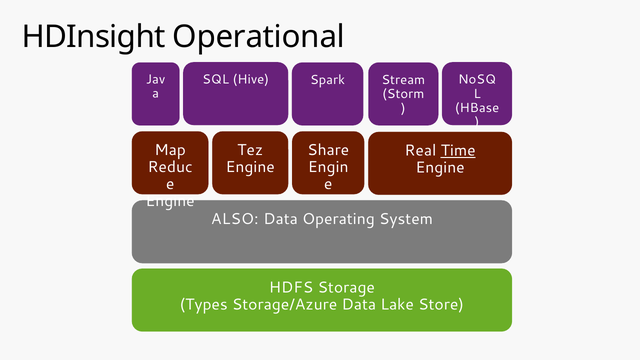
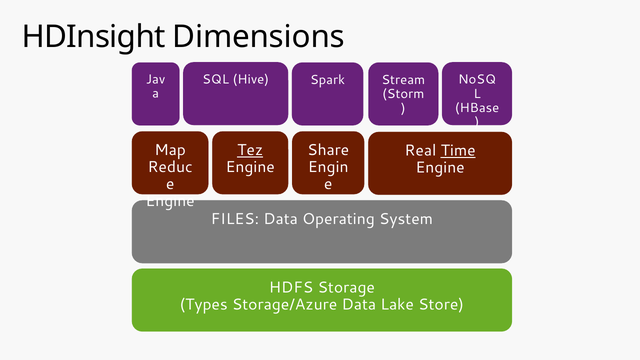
Operational: Operational -> Dimensions (259, 37)
Tez underline: none -> present (250, 150)
ALSO: ALSO -> FILES (235, 219)
